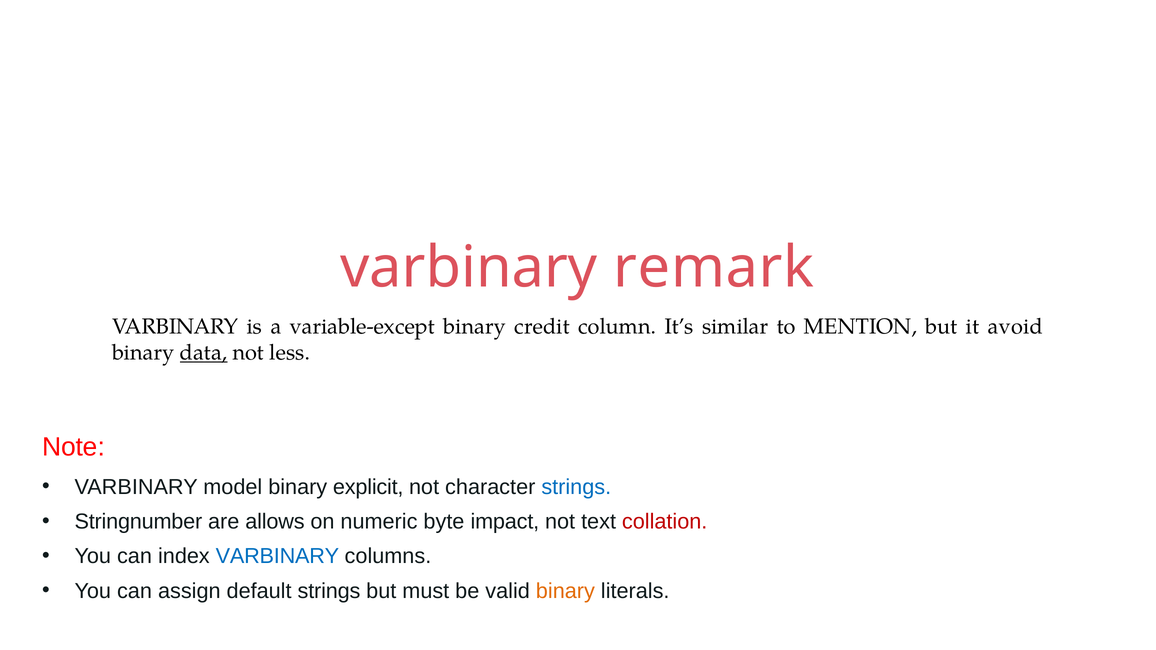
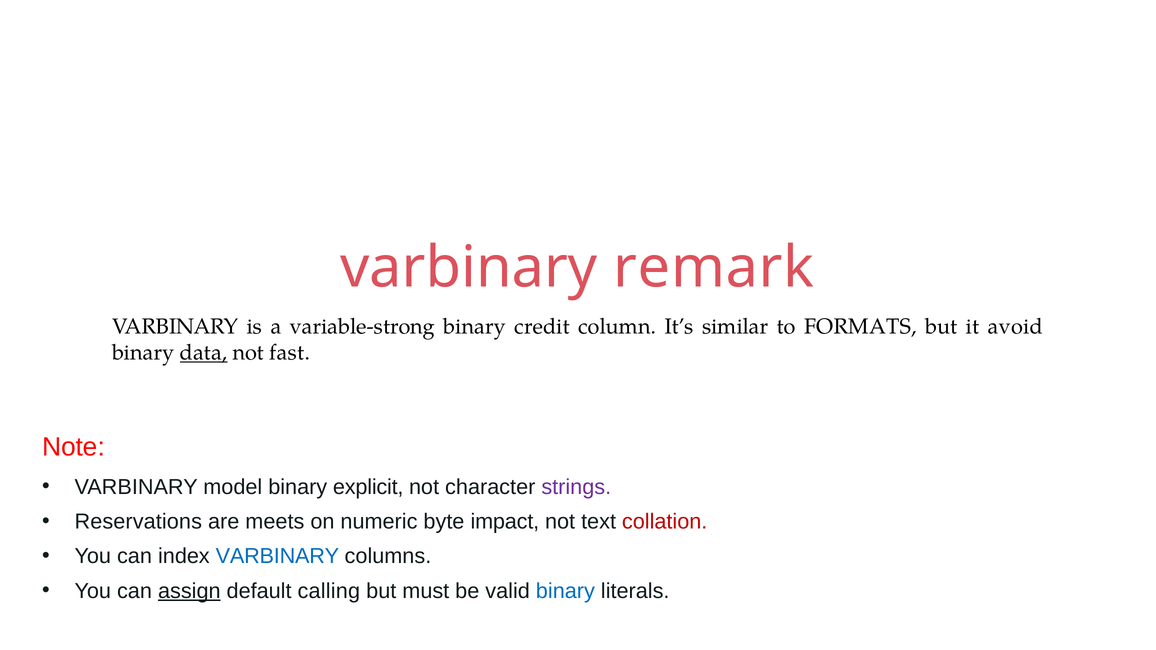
variable-except: variable-except -> variable-strong (362, 327)
MENTION: MENTION -> FORMATS (860, 327)
less: less -> fast (290, 353)
strings colour: blue -> purple (576, 487)
Stringnumber: Stringnumber -> Reservations (138, 522)
allows: allows -> meets (275, 522)
assign underline: none -> present (189, 591)
default strings: strings -> calling (329, 591)
binary colour: orange -> blue (565, 591)
